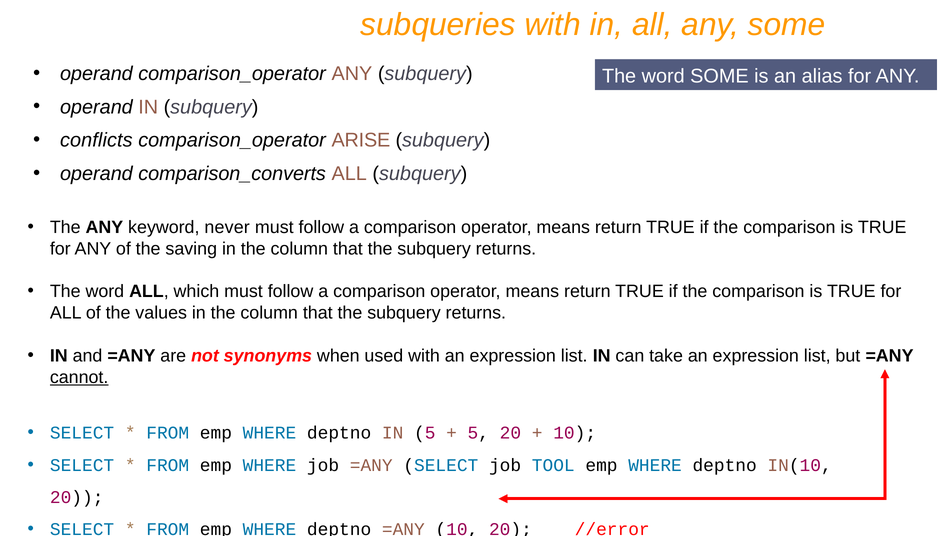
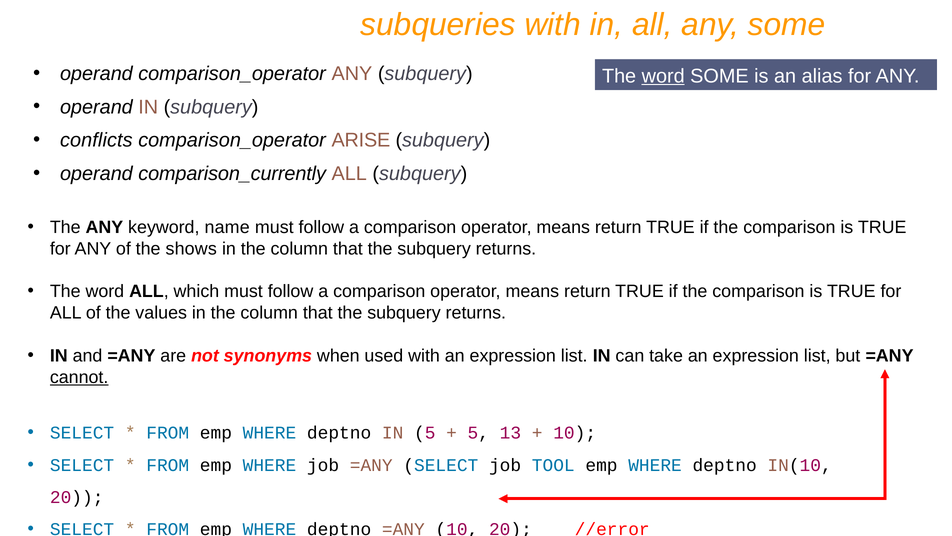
word underline: none -> present (663, 76)
comparison_converts: comparison_converts -> comparison_currently (232, 174)
never: never -> name (227, 227)
saving: saving -> shows (191, 248)
5 20: 20 -> 13 (510, 433)
